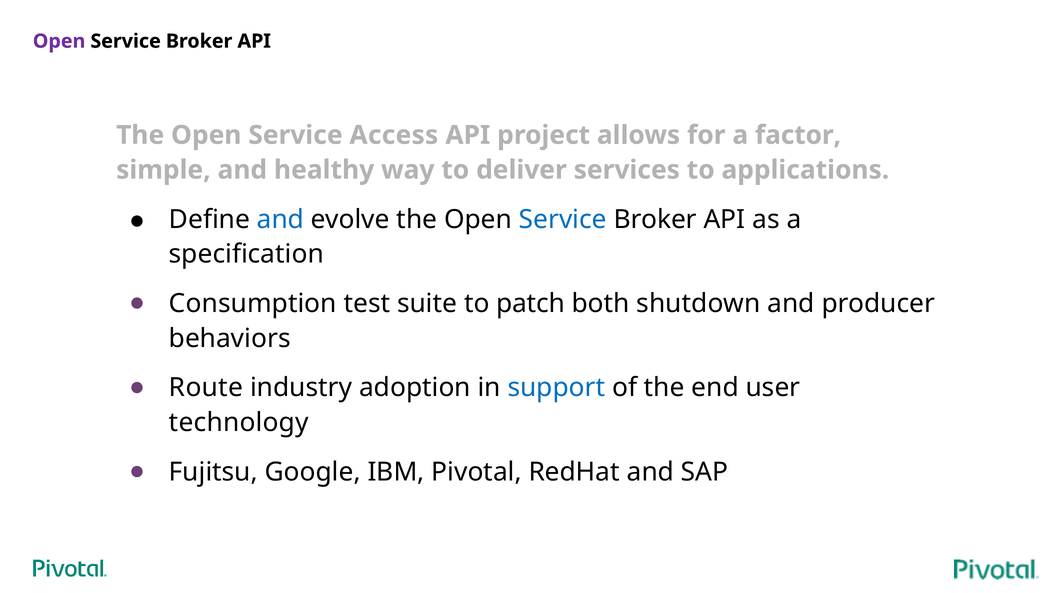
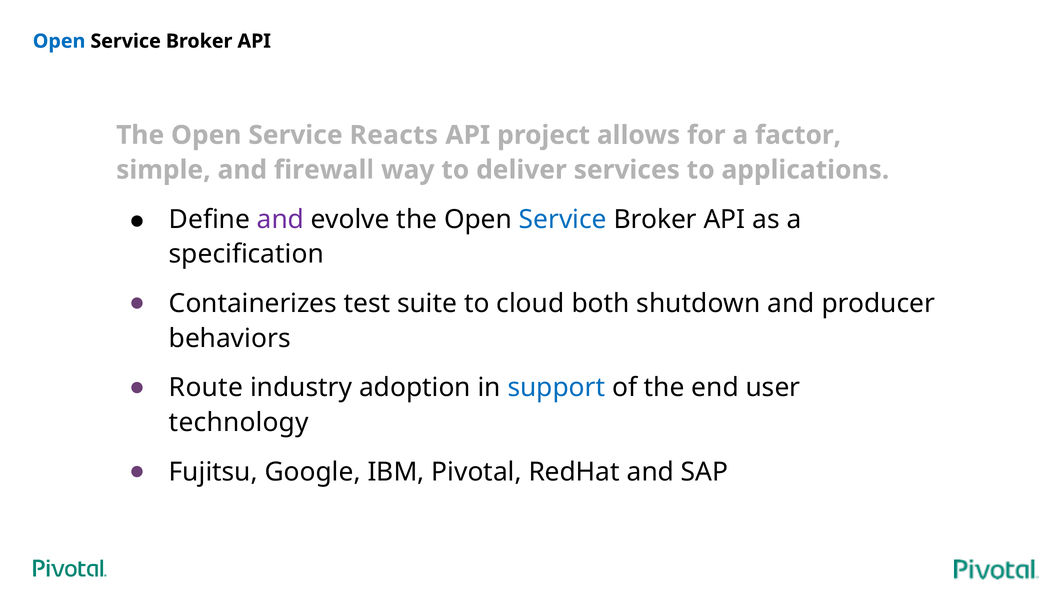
Open colour: purple -> blue (59, 41)
Access: Access -> Reacts (394, 135)
healthy: healthy -> firewall (324, 170)
and colour: blue -> purple (280, 220)
Consumption: Consumption -> Containerizes (253, 304)
patch: patch -> cloud (530, 304)
